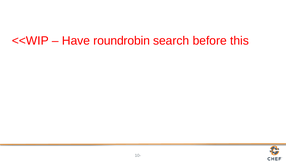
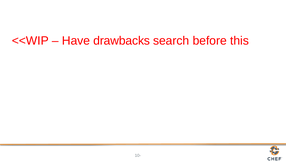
roundrobin: roundrobin -> drawbacks (122, 41)
